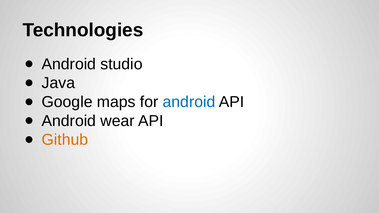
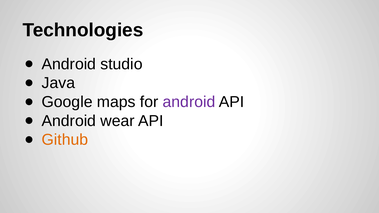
android colour: blue -> purple (189, 102)
